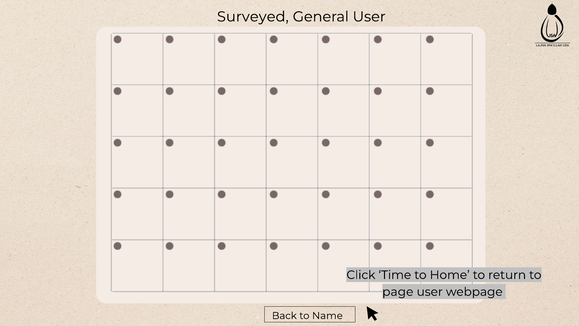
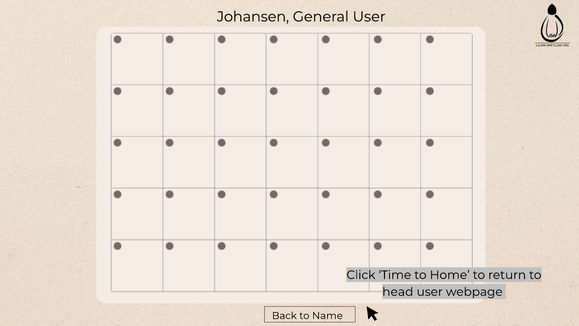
Surveyed: Surveyed -> Johansen (253, 17)
page: page -> head (398, 292)
